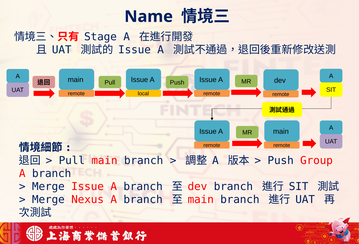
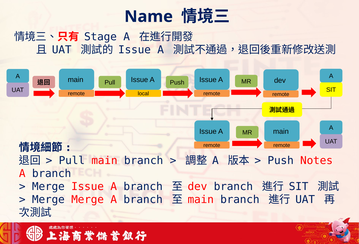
Group: Group -> Notes (316, 161)
Merge Nexus: Nexus -> Merge (88, 200)
